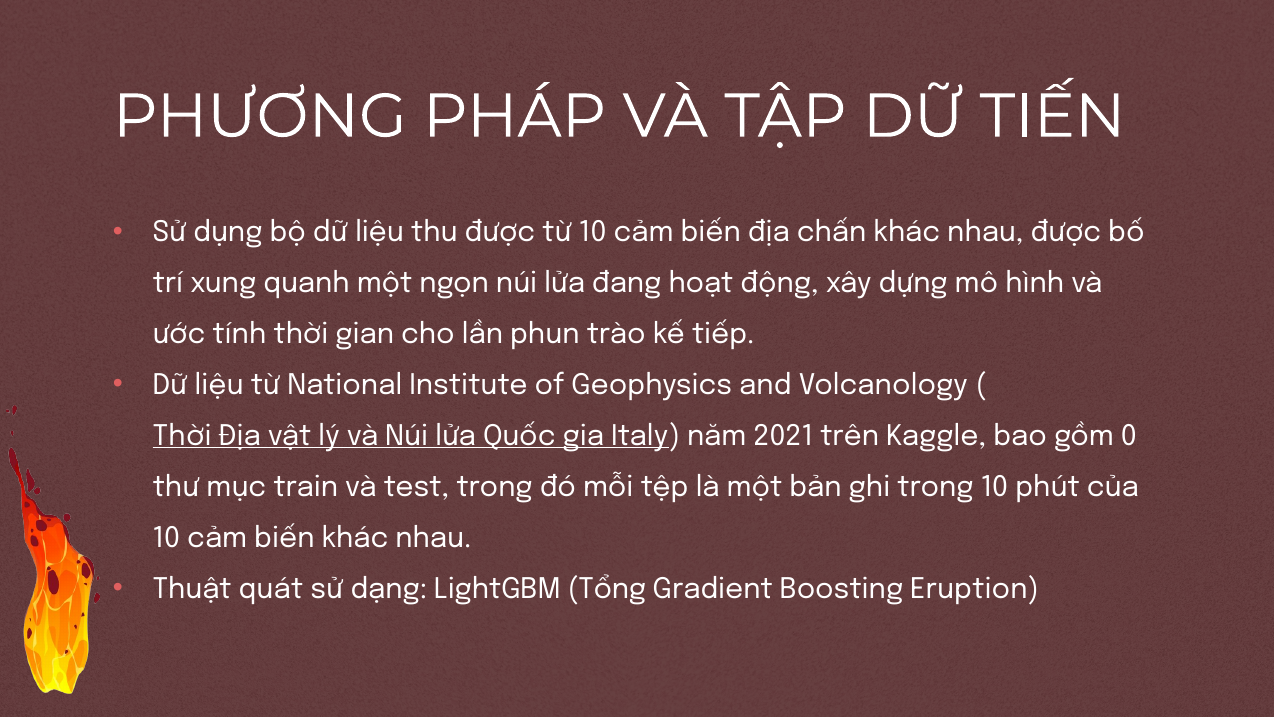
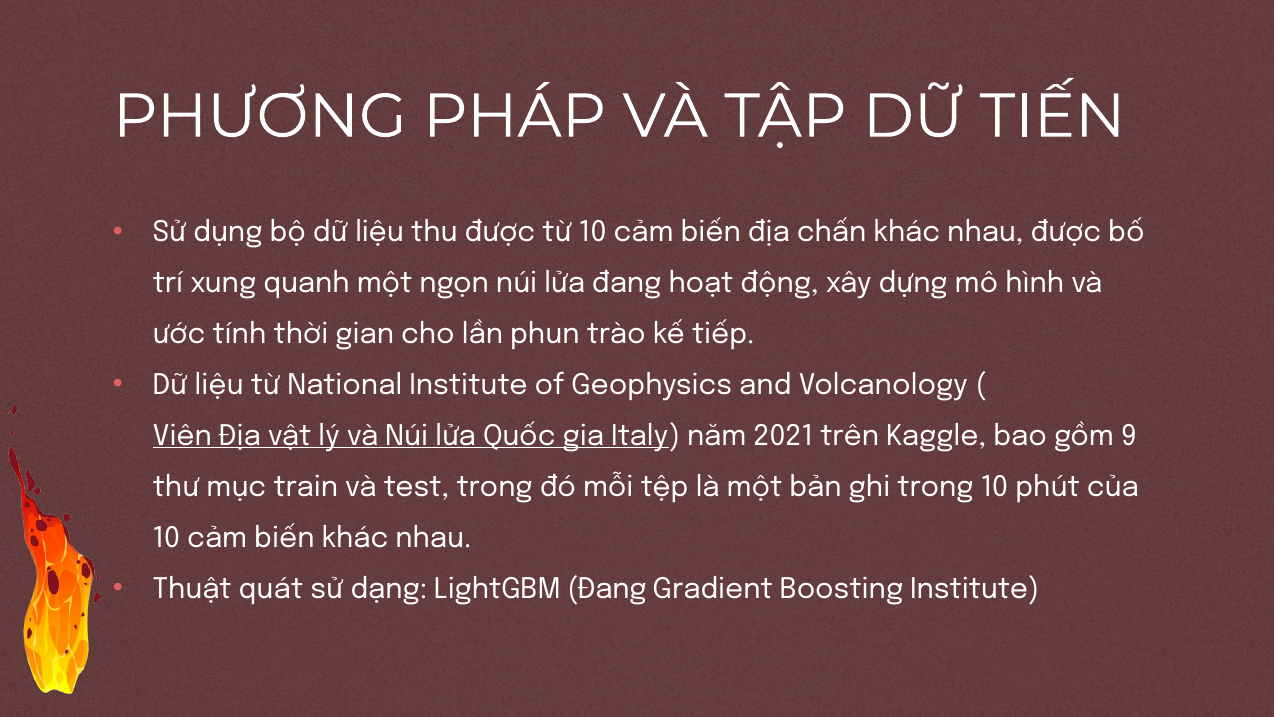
Thời: Thời -> Viên (182, 436)
0: 0 -> 9 (1129, 436)
LightGBM Tổng: Tổng -> Đang (607, 589)
Boosting Eruption: Eruption -> Institute (975, 589)
